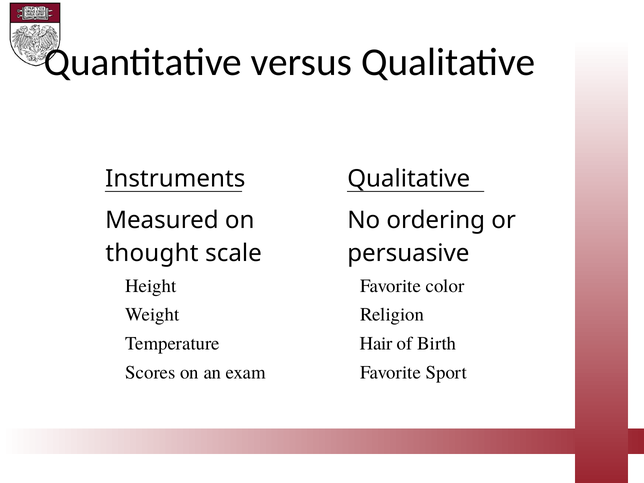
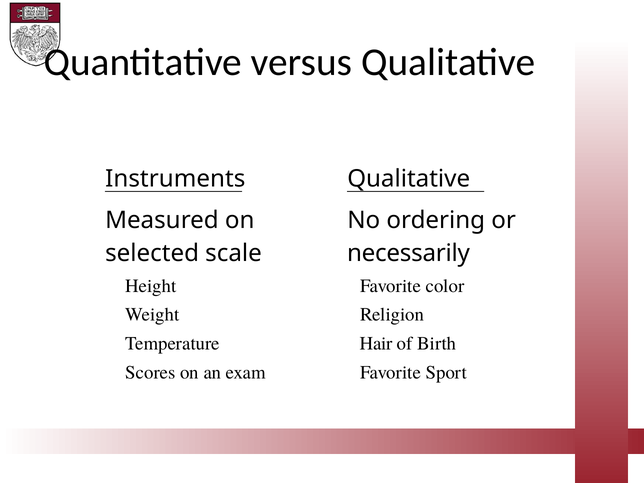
thought: thought -> selected (152, 253)
persuasive: persuasive -> necessarily (408, 253)
